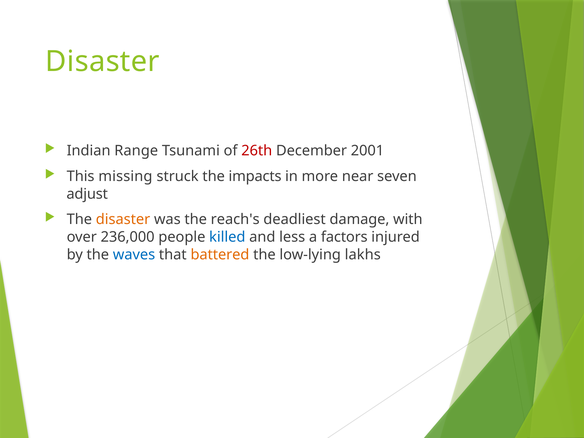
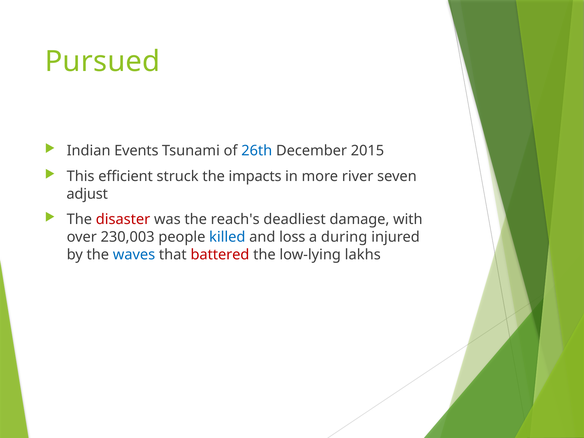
Disaster: Disaster -> Pursued (103, 61)
Range: Range -> Events (136, 151)
26th colour: red -> blue (257, 151)
2001: 2001 -> 2015 (367, 151)
missing: missing -> efficient (126, 176)
near: near -> river (358, 176)
disaster colour: orange -> red (123, 219)
236,000: 236,000 -> 230,003 (128, 237)
less: less -> loss (292, 237)
factors: factors -> during (344, 237)
battered colour: orange -> red (220, 255)
